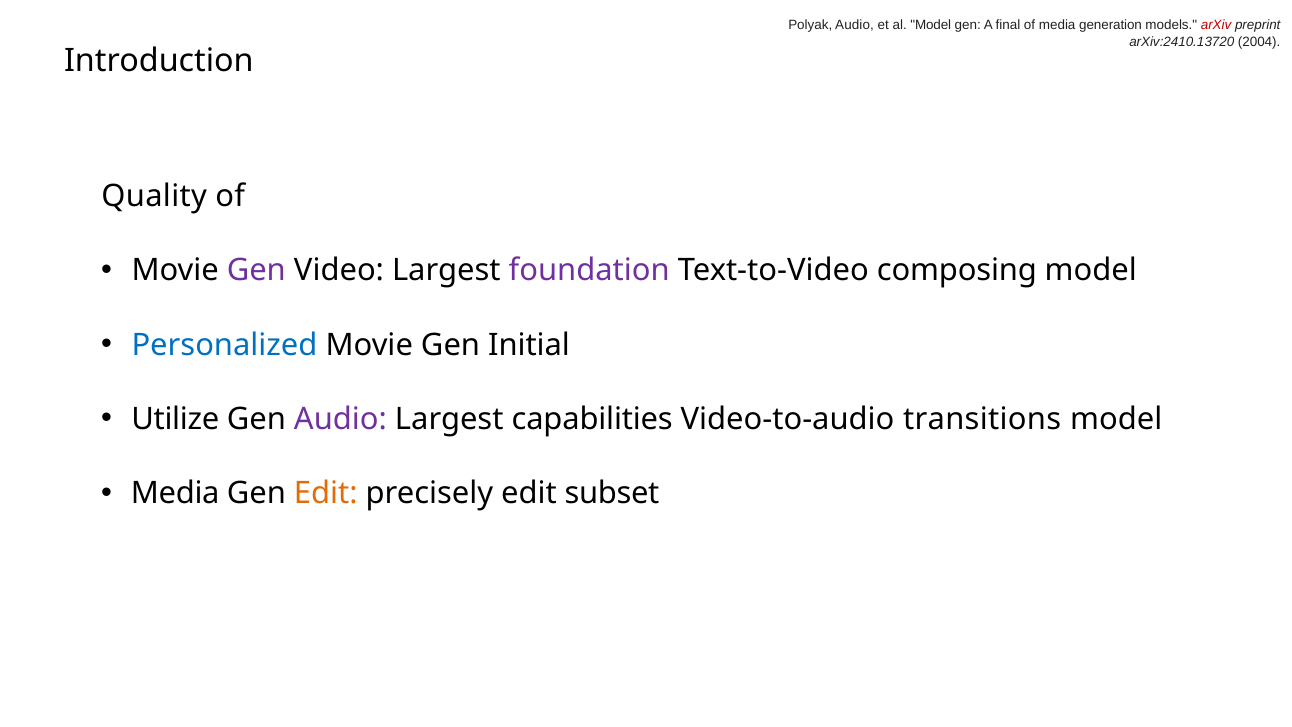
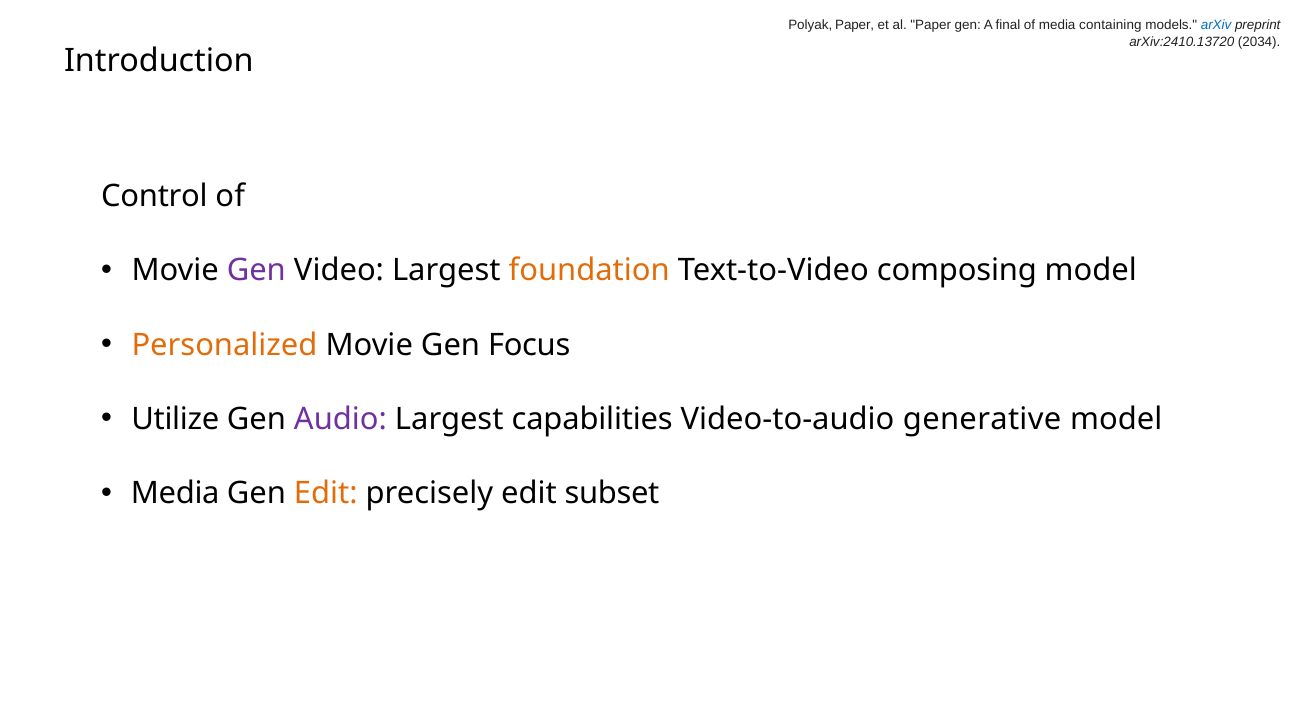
Polyak Audio: Audio -> Paper (855, 25)
al Model: Model -> Paper (931, 25)
generation: generation -> containing (1110, 25)
arXiv colour: red -> blue (1216, 25)
2004: 2004 -> 2034 (1259, 42)
Quality: Quality -> Control (154, 196)
foundation colour: purple -> orange (589, 271)
Personalized colour: blue -> orange (224, 345)
Initial: Initial -> Focus (529, 345)
transitions: transitions -> generative (982, 419)
